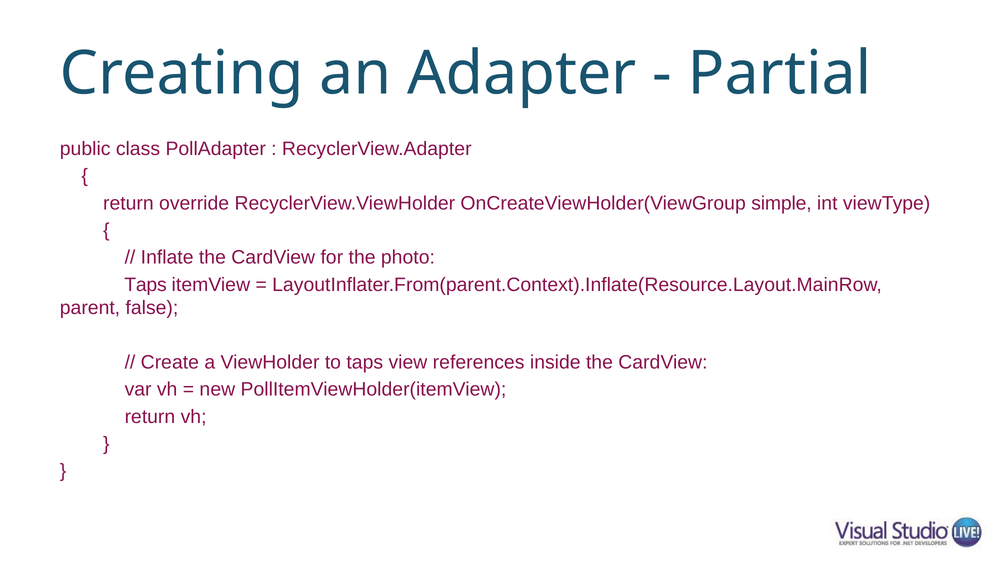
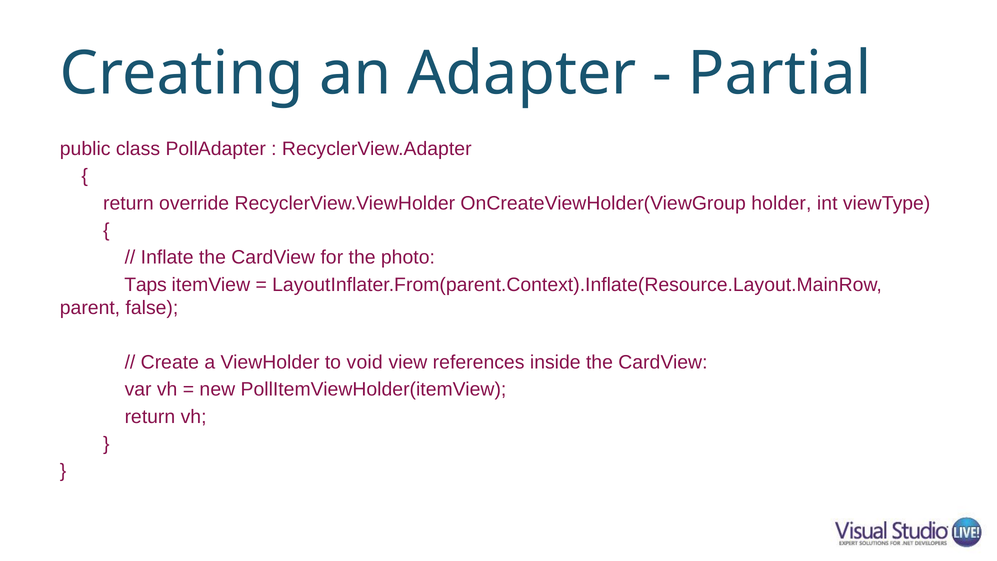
simple: simple -> holder (781, 203)
to taps: taps -> void (365, 362)
